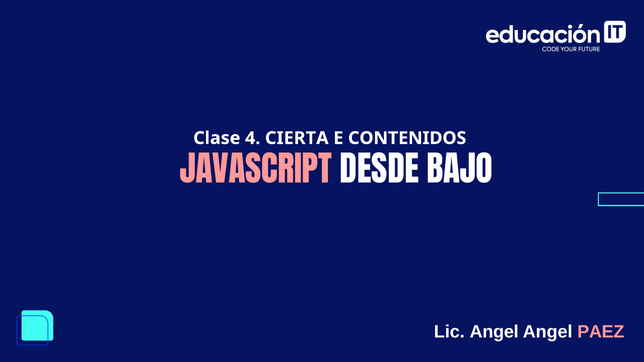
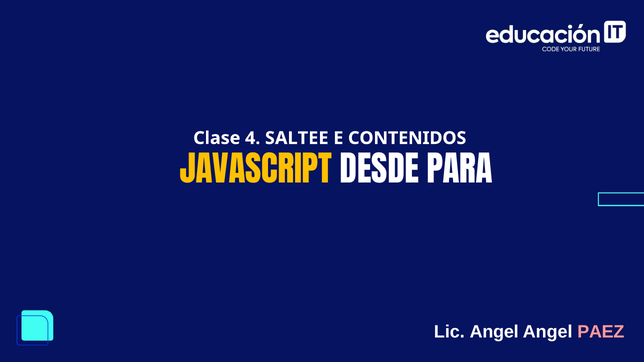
CIERTA: CIERTA -> SALTEE (297, 138)
JAVASCRIPT colour: pink -> yellow (256, 171)
BAJO: BAJO -> PARA (460, 171)
